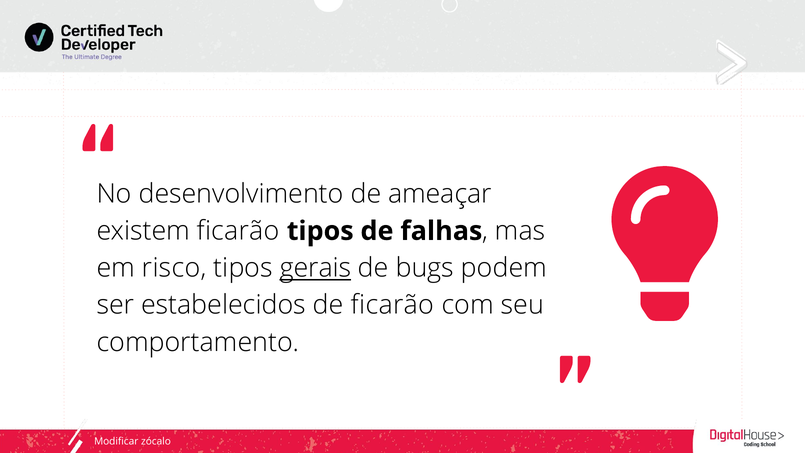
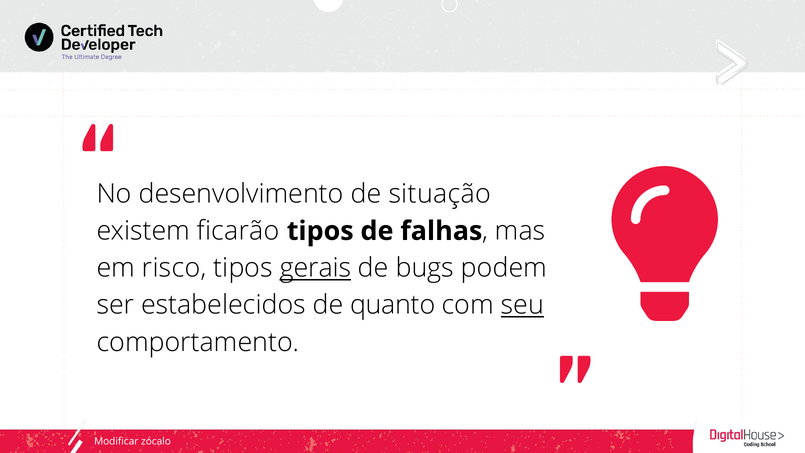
ameaçar: ameaçar -> situação (440, 194)
de ficarão: ficarão -> quanto (393, 305)
seu underline: none -> present (522, 305)
